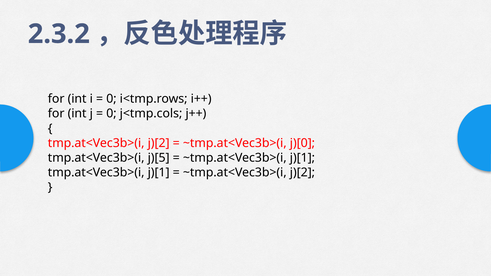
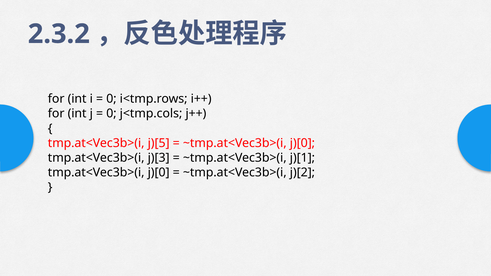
tmp.at<Vec3b>(i j)[2: j)[2 -> j)[5 (159, 143)
j)[5: j)[5 -> j)[3 (159, 158)
tmp.at<Vec3b>(i j)[1: j)[1 -> j)[0 (159, 173)
